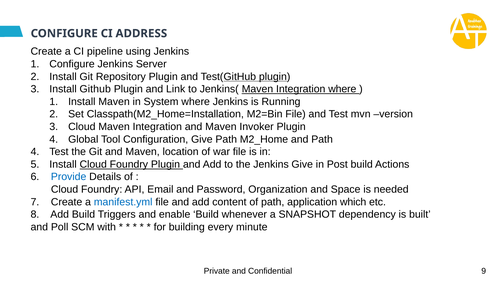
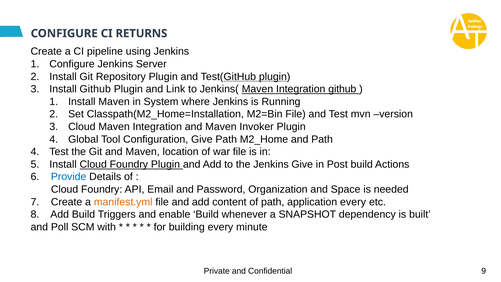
ADDRESS: ADDRESS -> RETURNS (141, 33)
Integration where: where -> github (342, 89)
manifest.yml colour: blue -> orange (123, 202)
application which: which -> every (353, 202)
